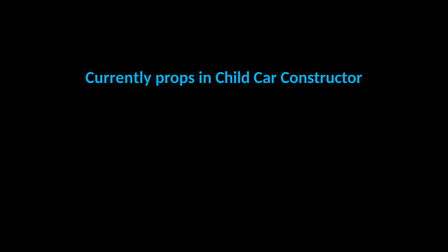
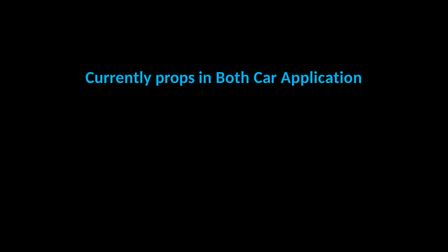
Child: Child -> Both (233, 78)
Constructor: Constructor -> Application (321, 78)
